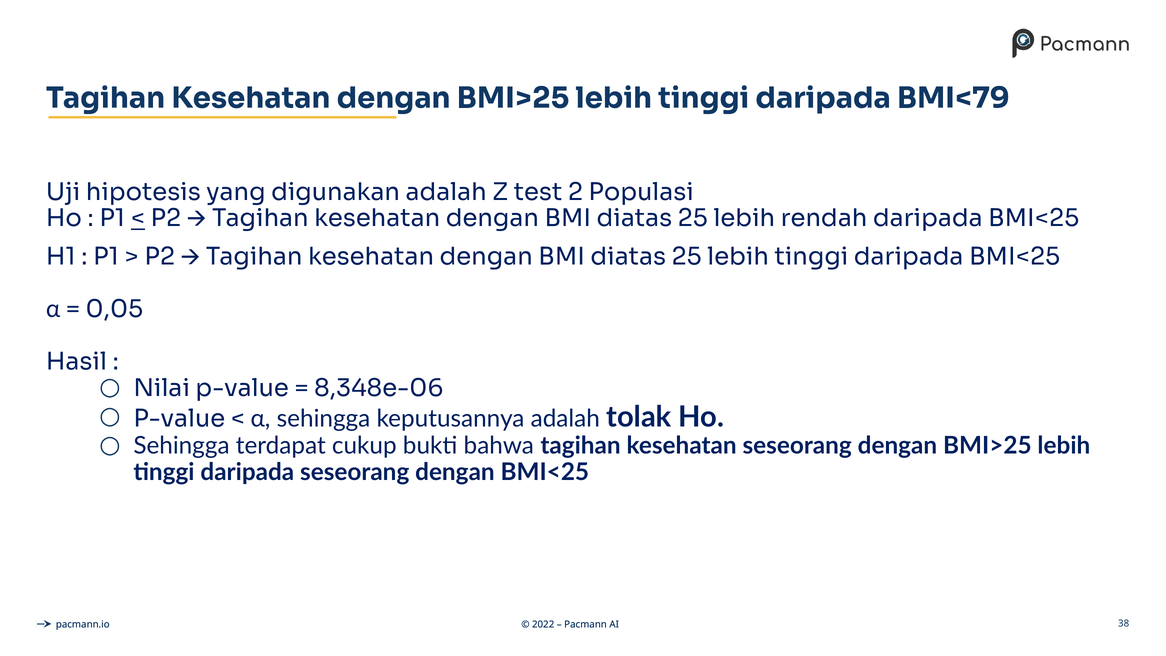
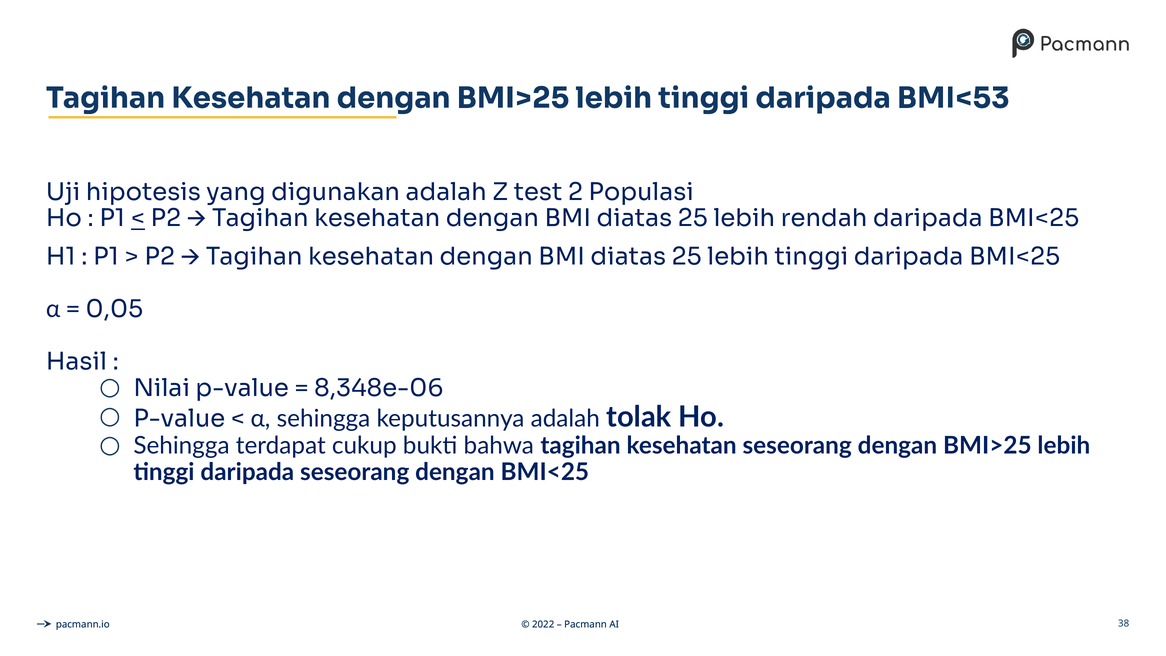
BMI<79: BMI<79 -> BMI<53 (953, 98)
